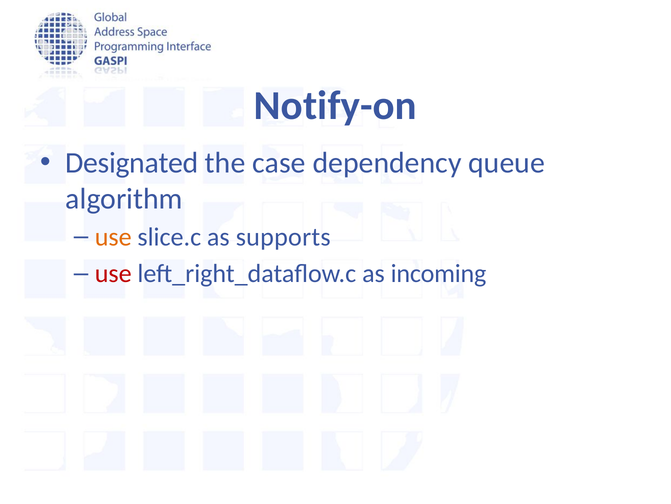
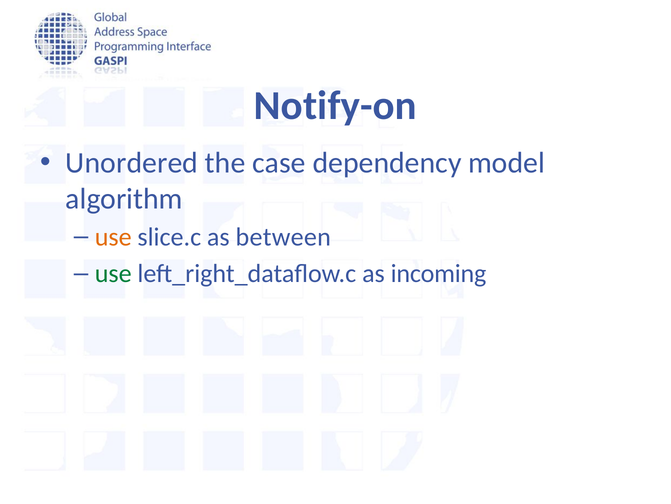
Designated: Designated -> Unordered (132, 163)
queue: queue -> model (507, 163)
supports: supports -> between (283, 237)
use colour: red -> green (113, 273)
